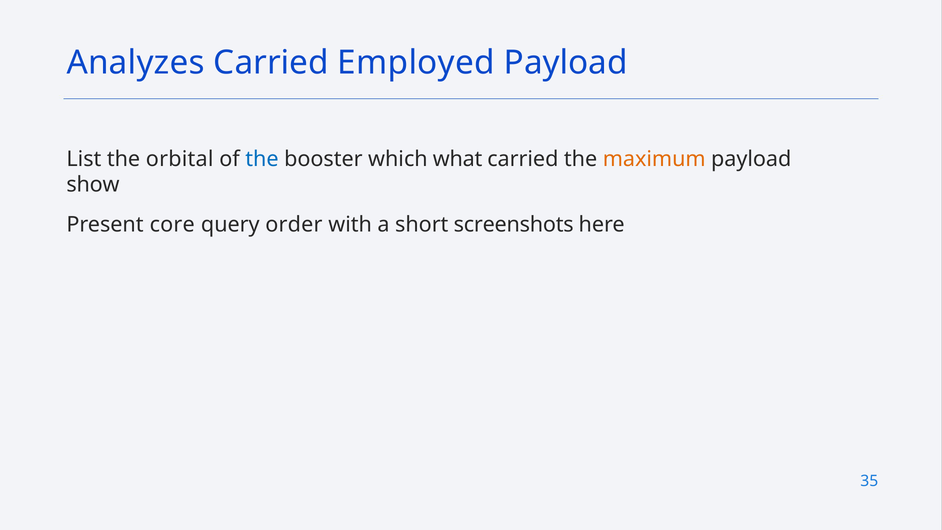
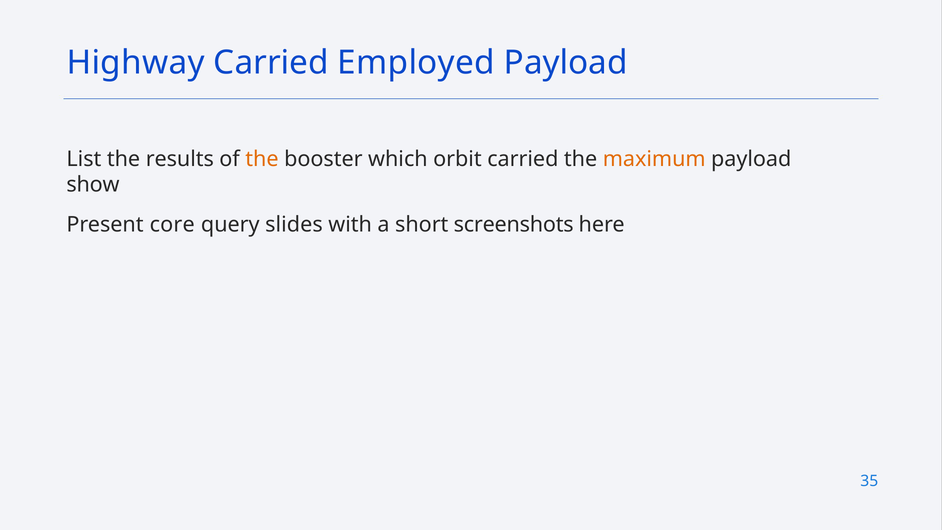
Analyzes: Analyzes -> Highway (136, 63)
orbital: orbital -> results (180, 159)
the colour: blue -> orange (262, 159)
what: what -> orbit (457, 159)
order: order -> slides (294, 224)
